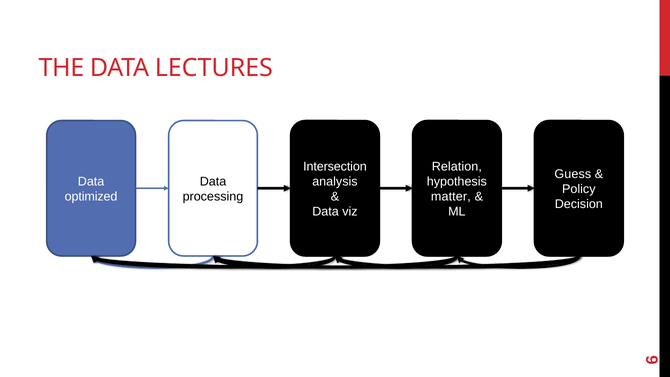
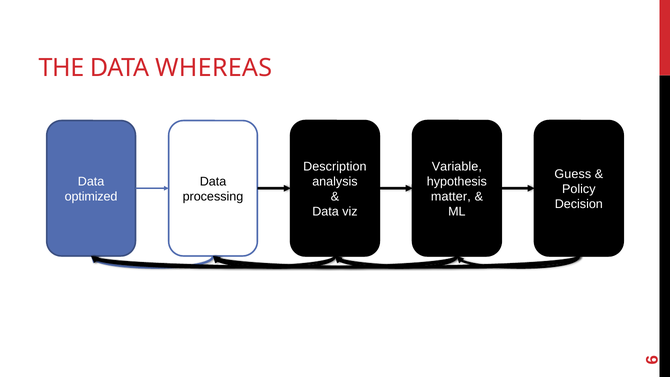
LECTURES: LECTURES -> WHEREAS (214, 68)
Intersection: Intersection -> Description (335, 166)
Relation: Relation -> Variable (457, 166)
